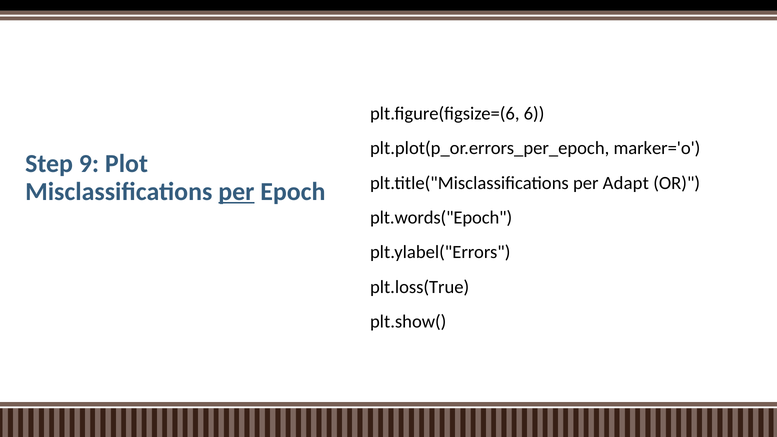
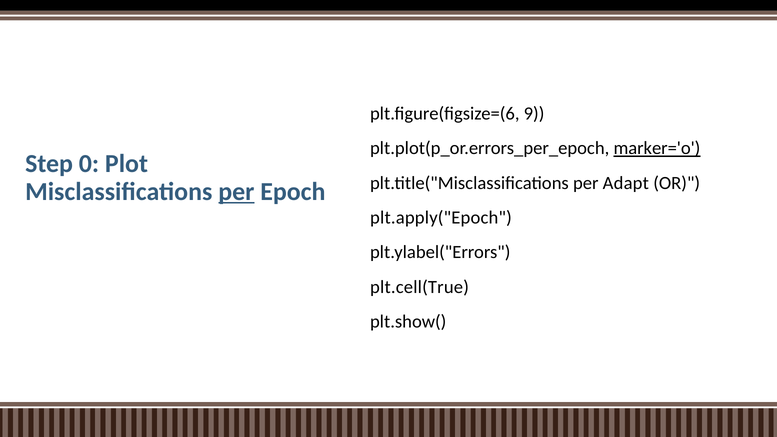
6: 6 -> 9 (534, 114)
marker='o underline: none -> present (657, 148)
9: 9 -> 0 (89, 164)
plt.words("Epoch: plt.words("Epoch -> plt.apply("Epoch (441, 218)
plt.loss(True: plt.loss(True -> plt.cell(True (420, 287)
